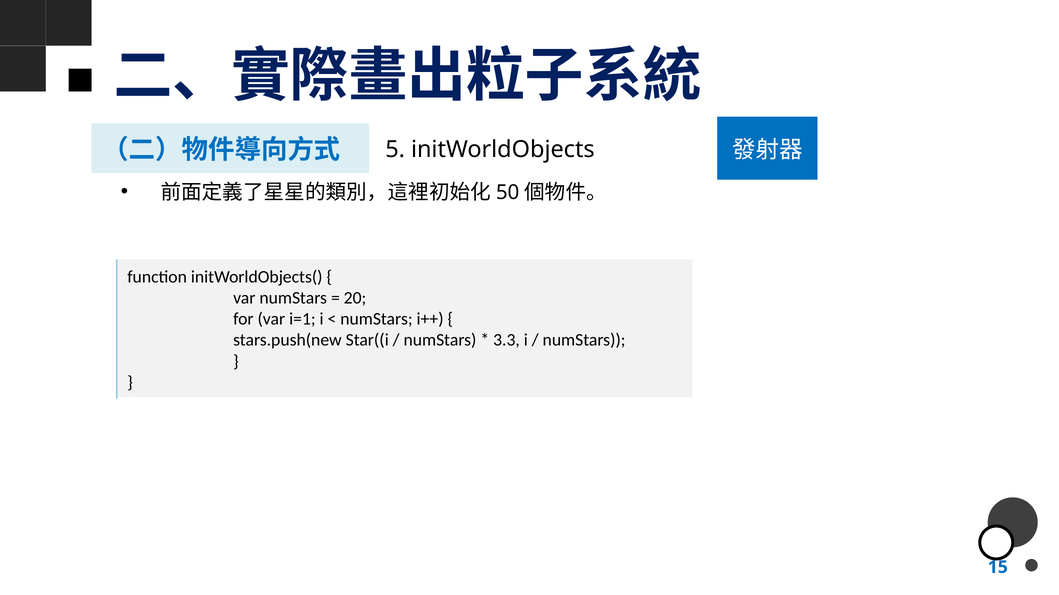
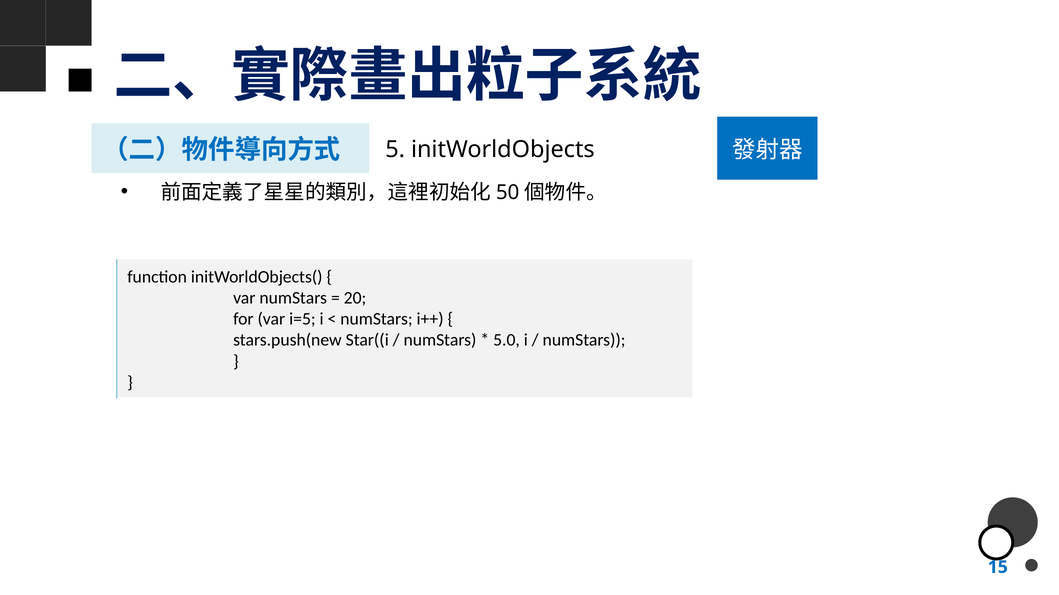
i=1: i=1 -> i=5 (302, 319)
3.3: 3.3 -> 5.0 (506, 341)
